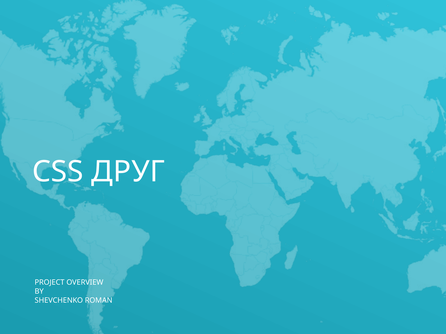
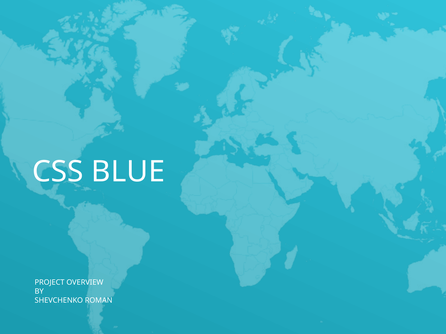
ДРУГ: ДРУГ -> BLUE (128, 172)
